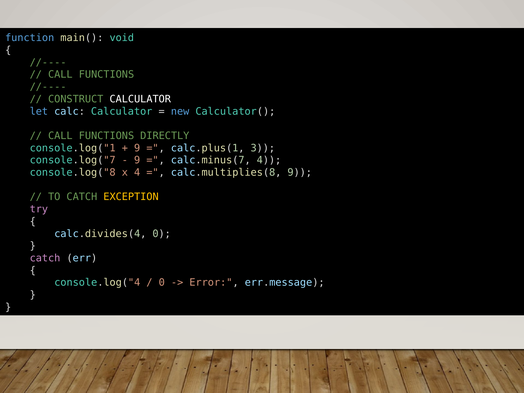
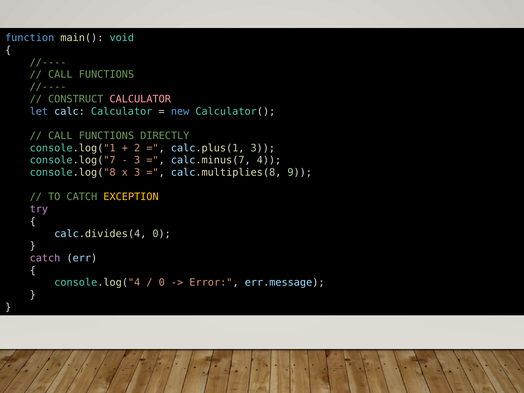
CALCULATOR colour: white -> pink (140, 99)
9: 9 -> 2 (137, 148)
9: 9 -> 3 (137, 160)
x 4: 4 -> 3 (137, 172)
